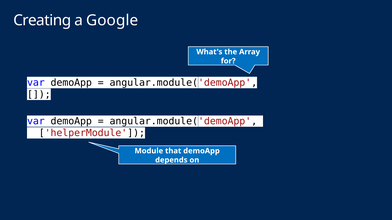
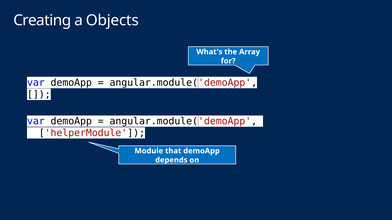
Google: Google -> Objects (112, 20)
